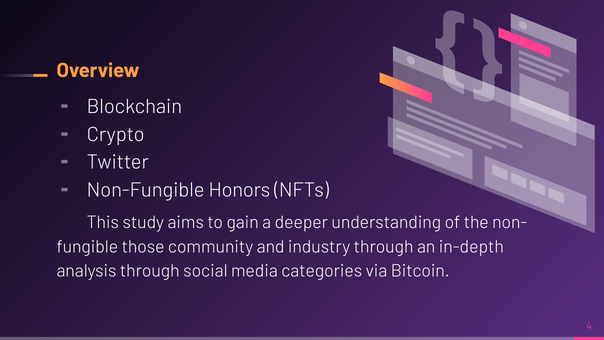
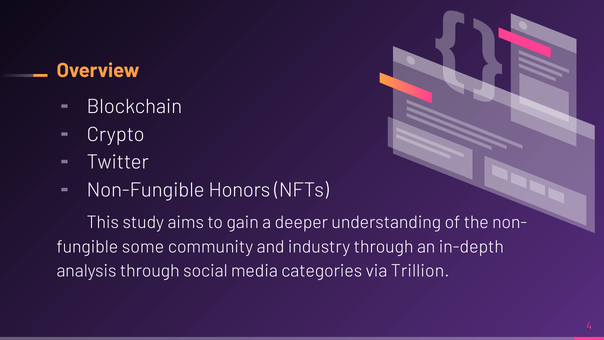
those: those -> some (143, 247)
Bitcoin: Bitcoin -> Trillion (420, 271)
